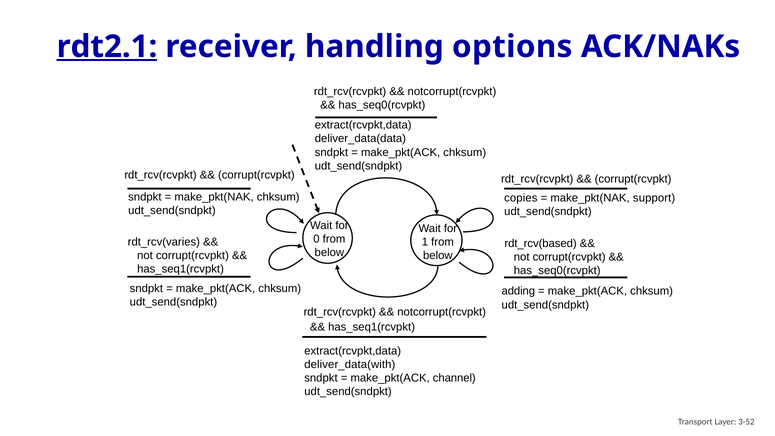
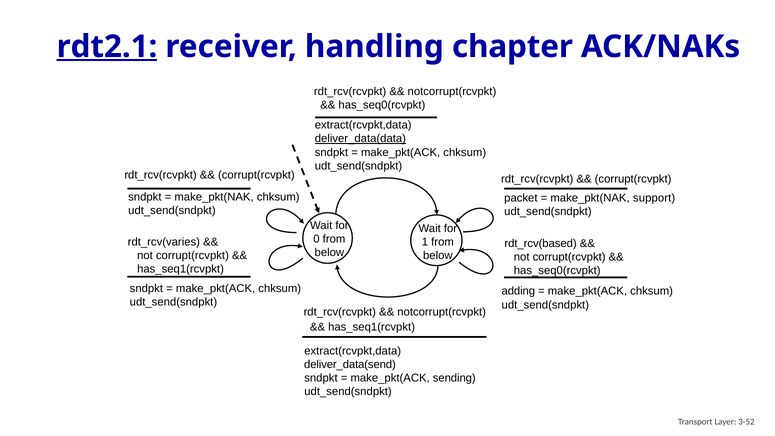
options: options -> chapter (512, 47)
deliver_data(data underline: none -> present (360, 139)
copies: copies -> packet (521, 198)
deliver_data(with: deliver_data(with -> deliver_data(send (350, 364)
channel: channel -> sending (454, 378)
